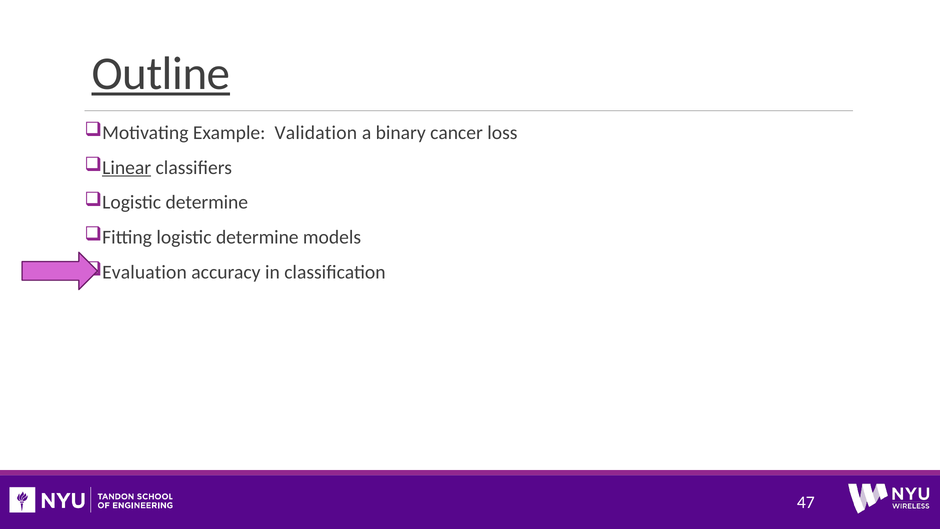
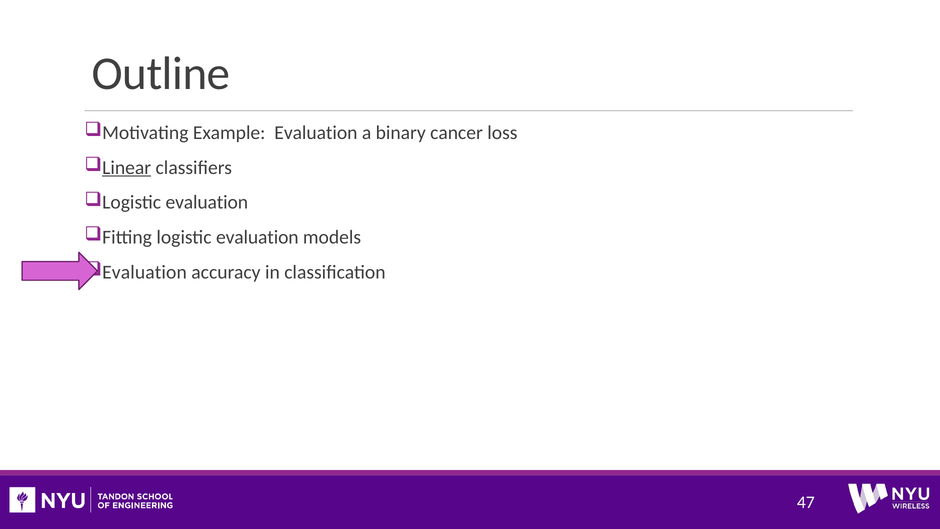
Outline underline: present -> none (161, 74)
Example Validation: Validation -> Evaluation (316, 133)
determine: determine -> evaluation (207, 202)
Fitting logistic determine: determine -> evaluation (257, 237)
